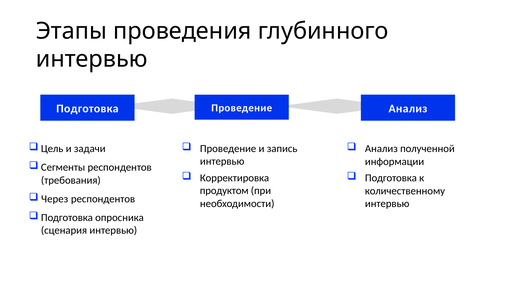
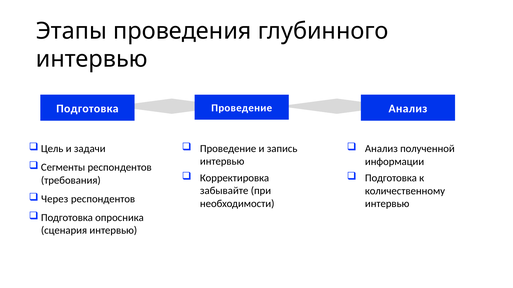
продуктом: продуктом -> забывайте (224, 191)
